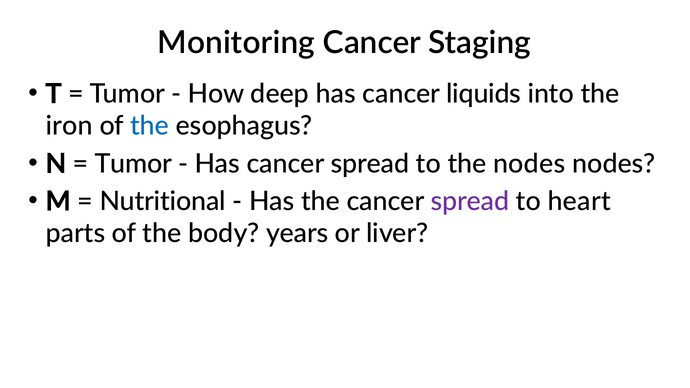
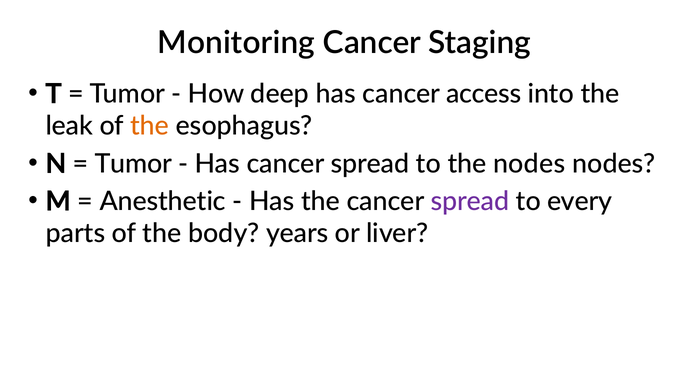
liquids: liquids -> access (484, 94)
iron: iron -> leak (69, 126)
the colour: blue -> orange (150, 126)
Nutritional: Nutritional -> Anesthetic (163, 201)
heart: heart -> every (580, 201)
